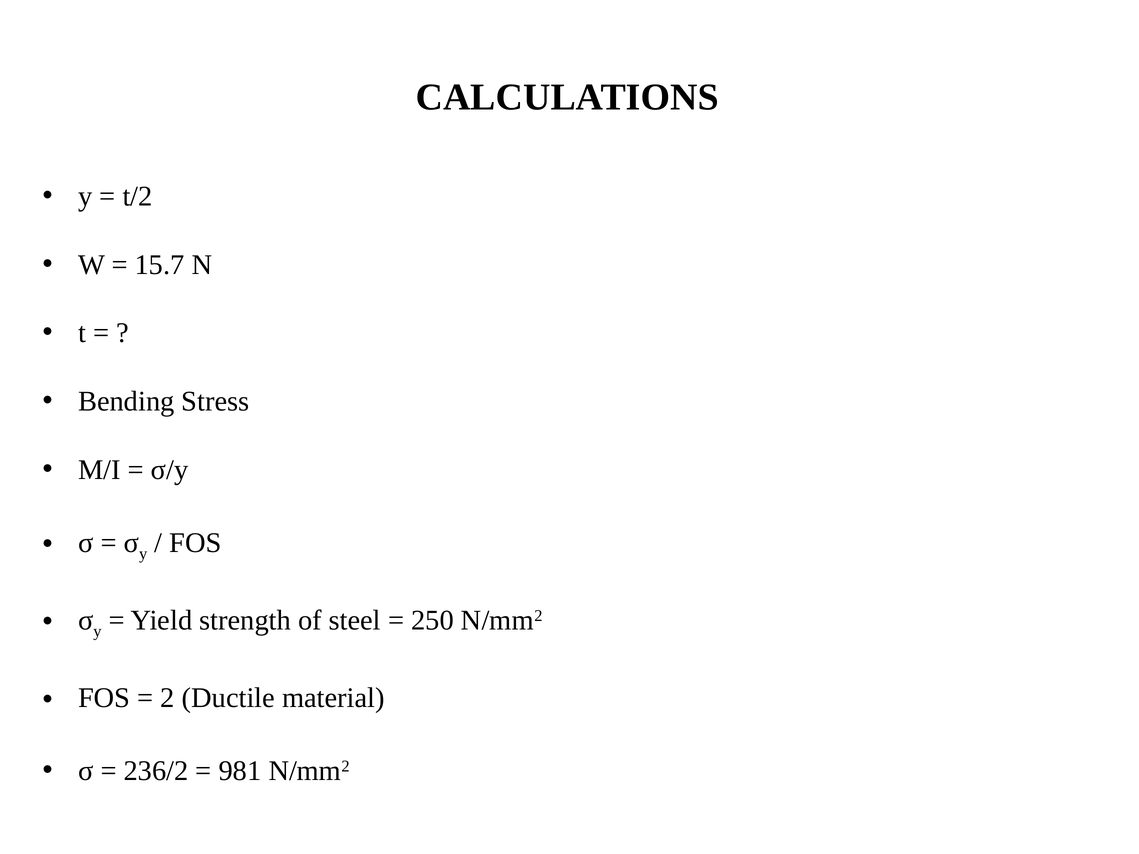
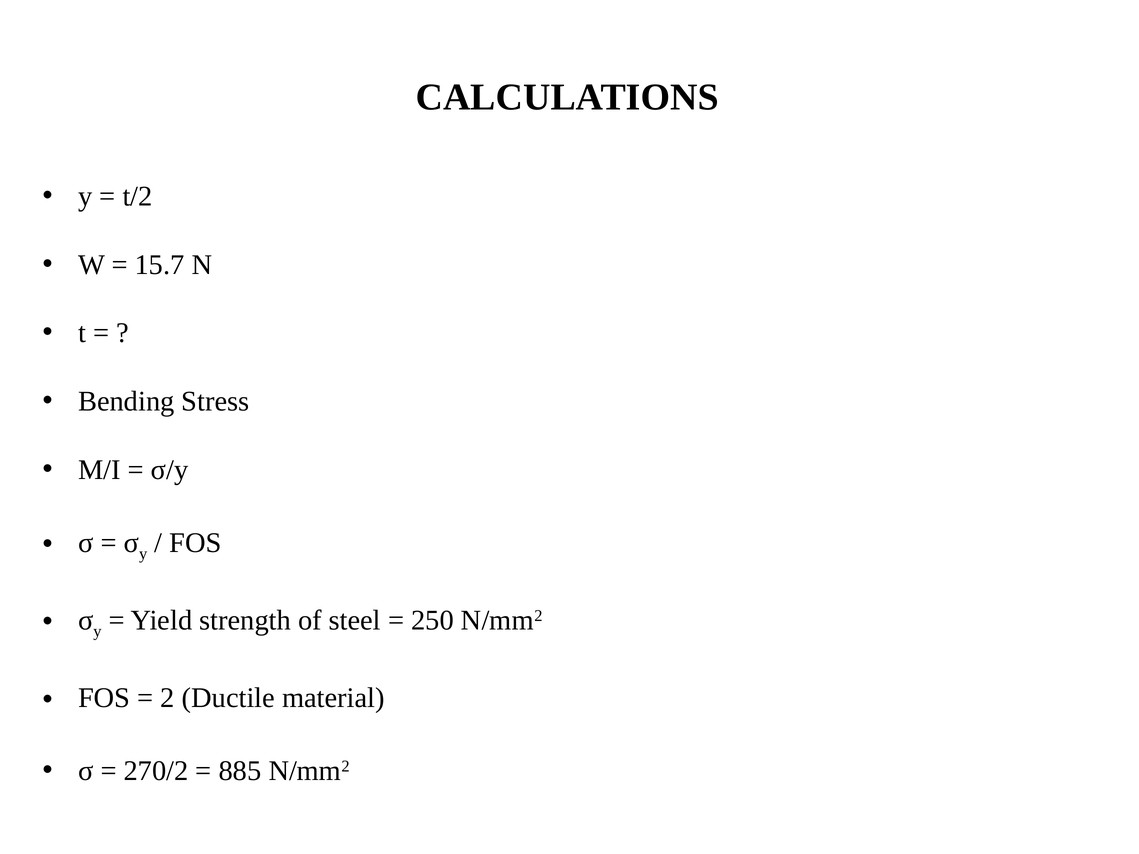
236/2: 236/2 -> 270/2 (156, 771)
981: 981 -> 885 (240, 771)
